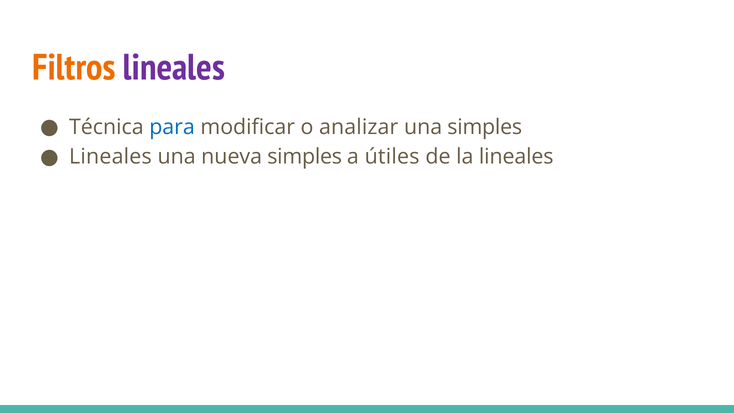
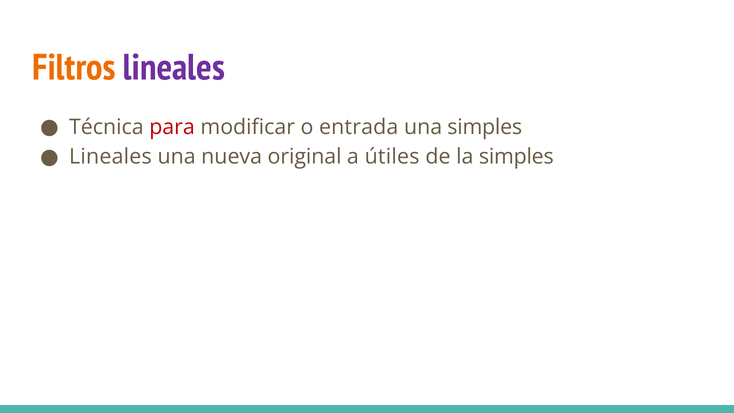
para colour: blue -> red (172, 127)
analizar: analizar -> entrada (359, 127)
nueva simples: simples -> original (305, 157)
la lineales: lineales -> simples (516, 157)
